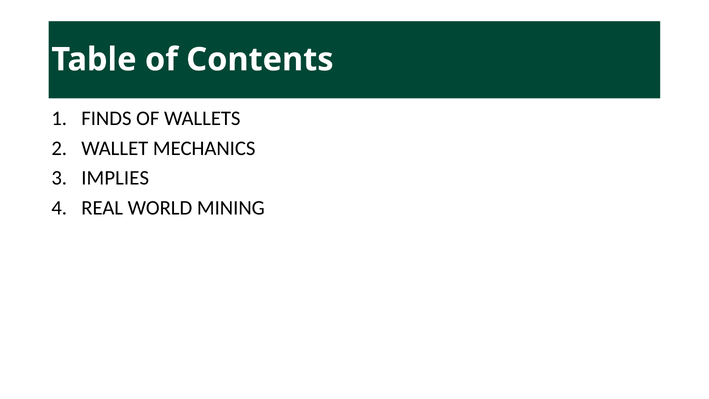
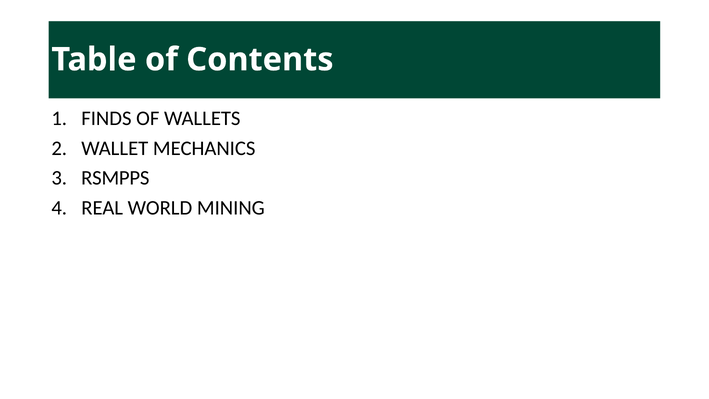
IMPLIES: IMPLIES -> RSMPPS (115, 178)
